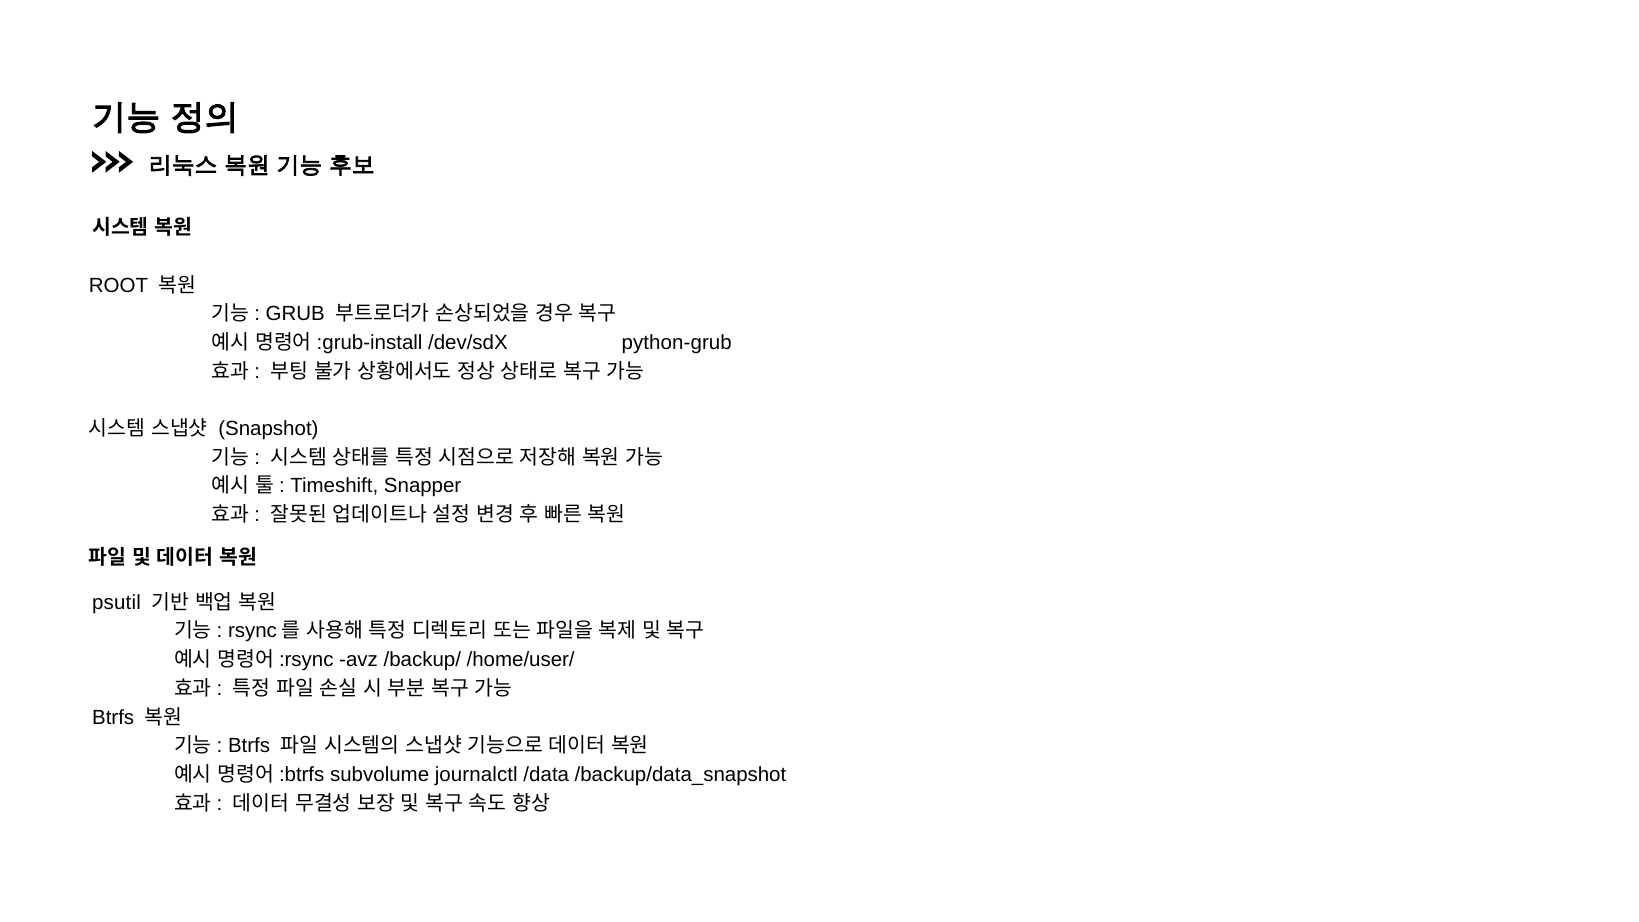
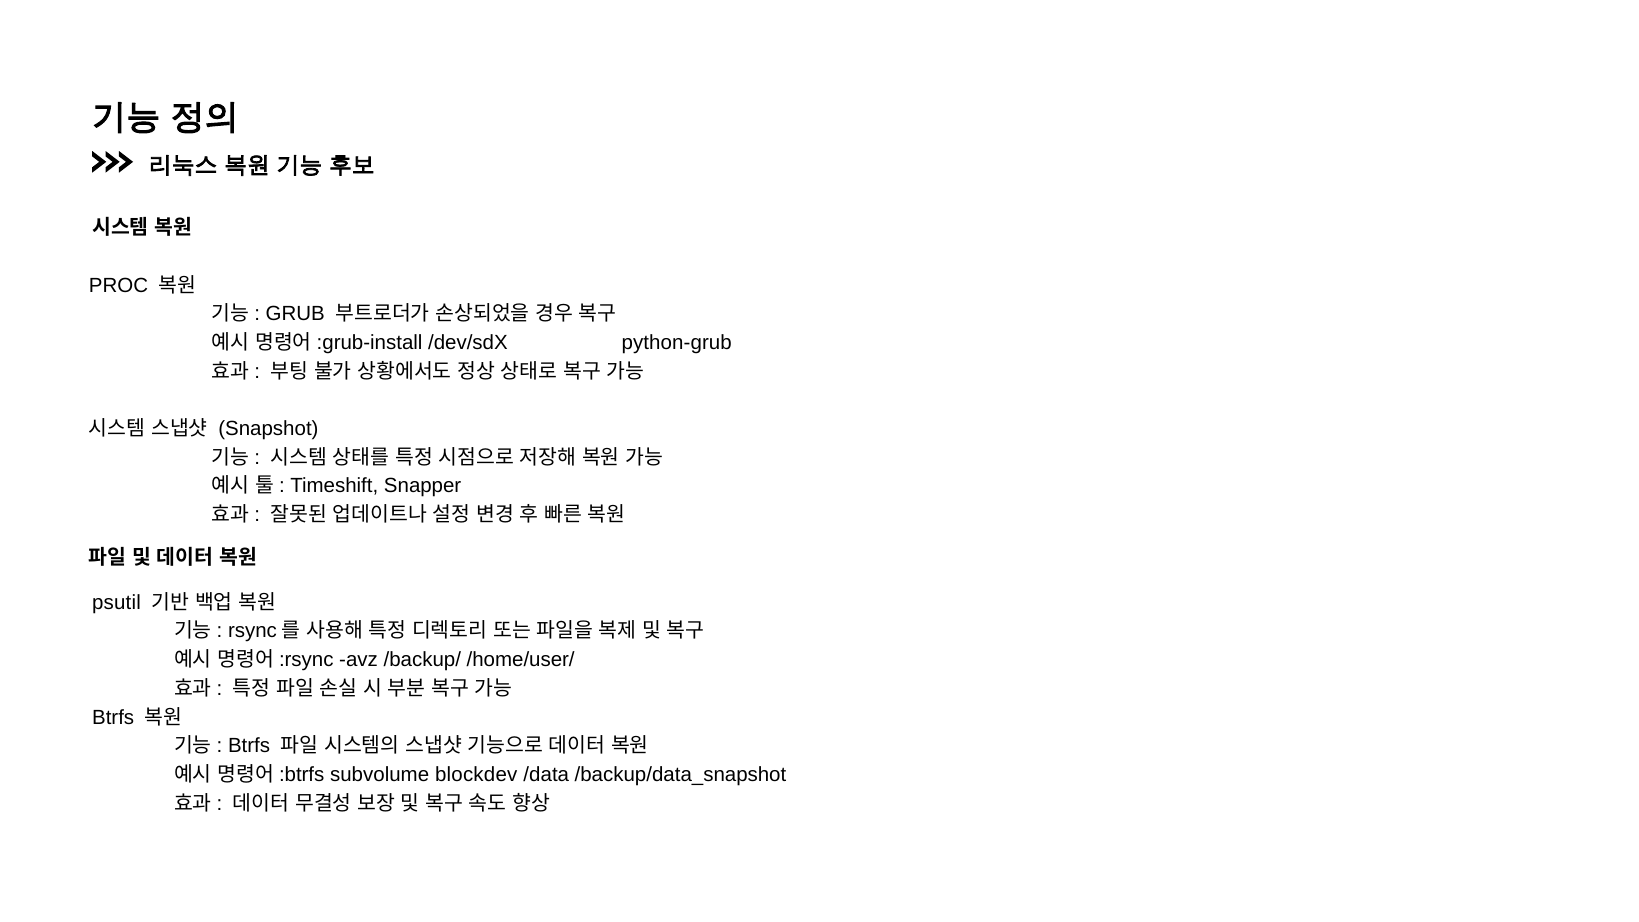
ROOT: ROOT -> PROC (118, 285)
journalctl: journalctl -> blockdev (476, 775)
